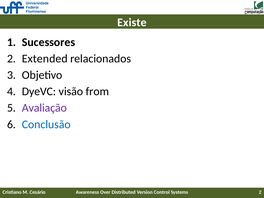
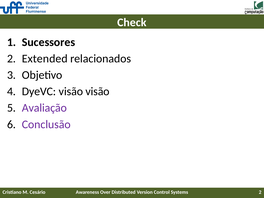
Existe: Existe -> Check (132, 22)
visão from: from -> visão (98, 91)
Conclusão colour: blue -> purple (46, 124)
